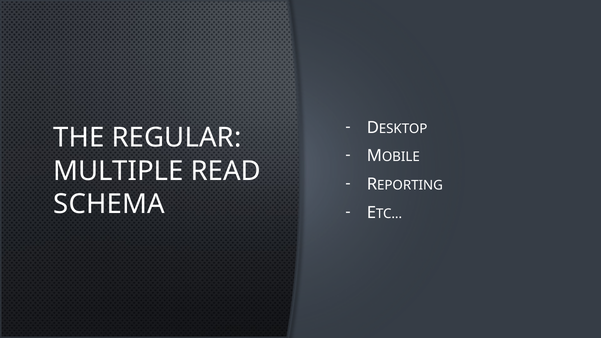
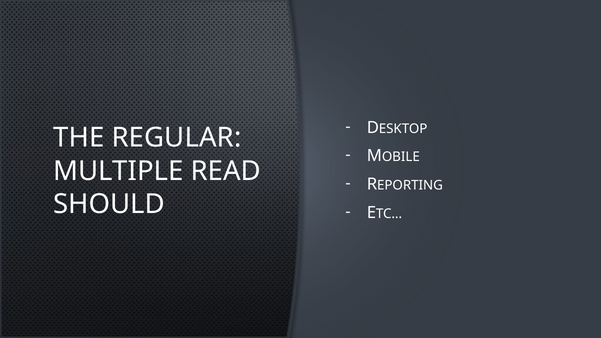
SCHEMA: SCHEMA -> SHOULD (109, 204)
